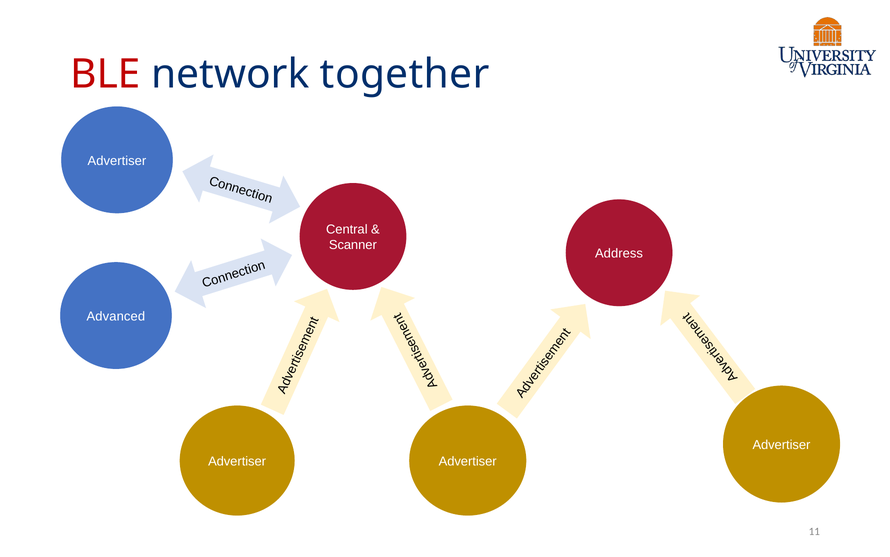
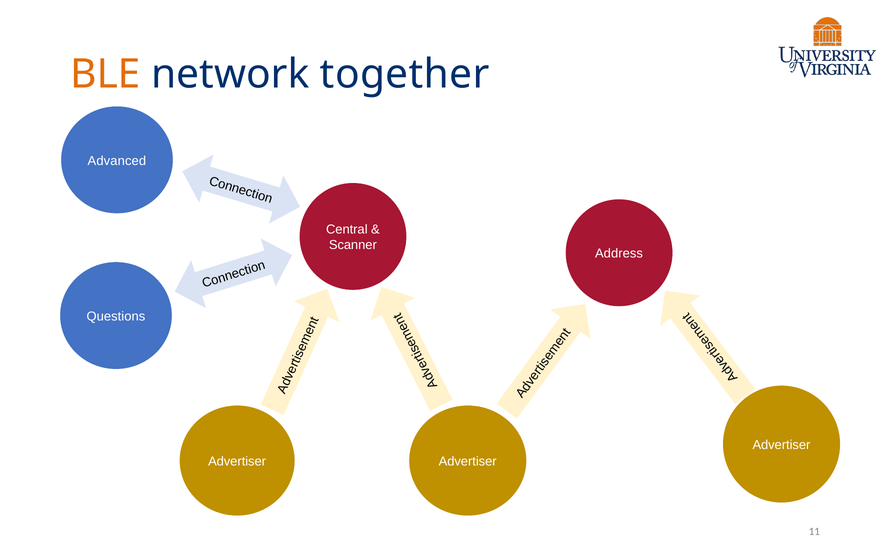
BLE colour: red -> orange (105, 74)
Advertiser: Advertiser -> Advanced (117, 161)
Advanced: Advanced -> Questions (116, 316)
